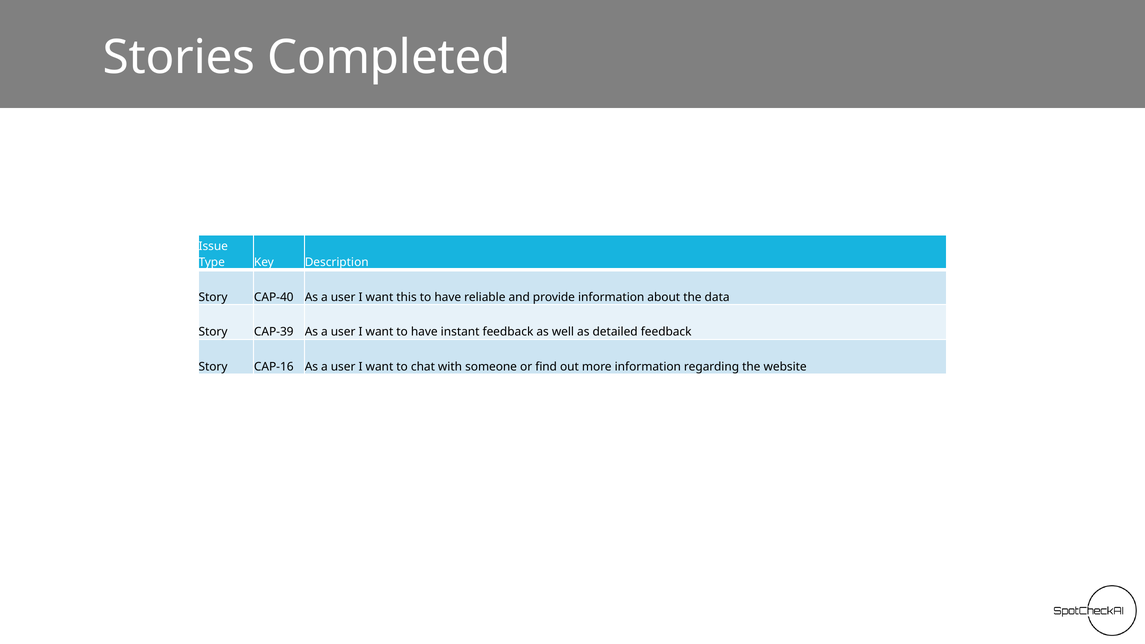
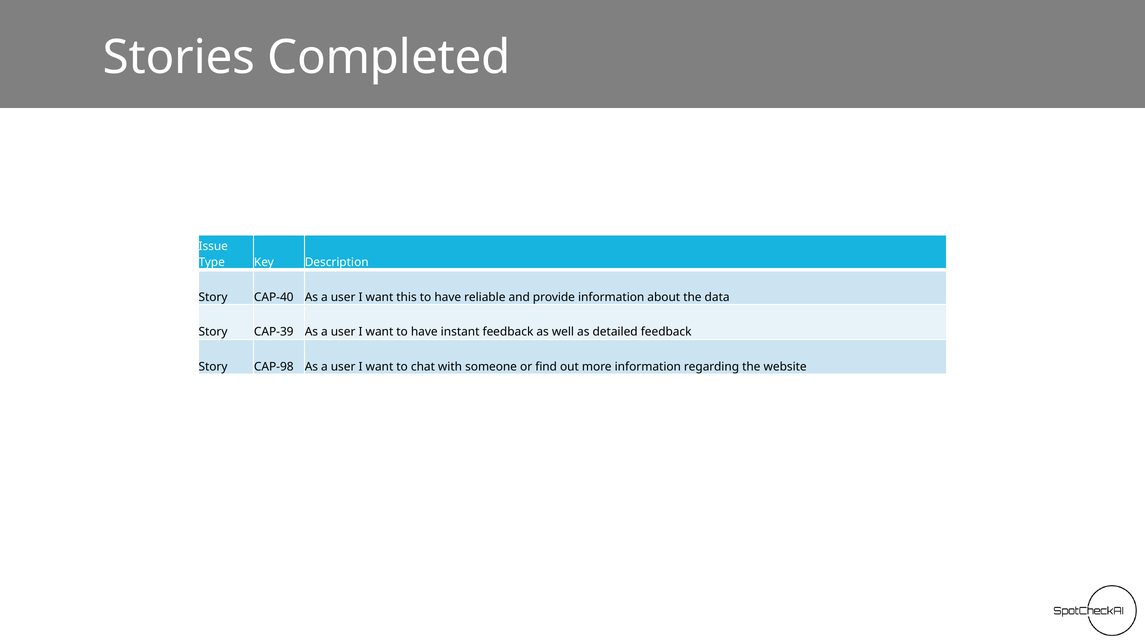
CAP-16: CAP-16 -> CAP-98 (274, 367)
